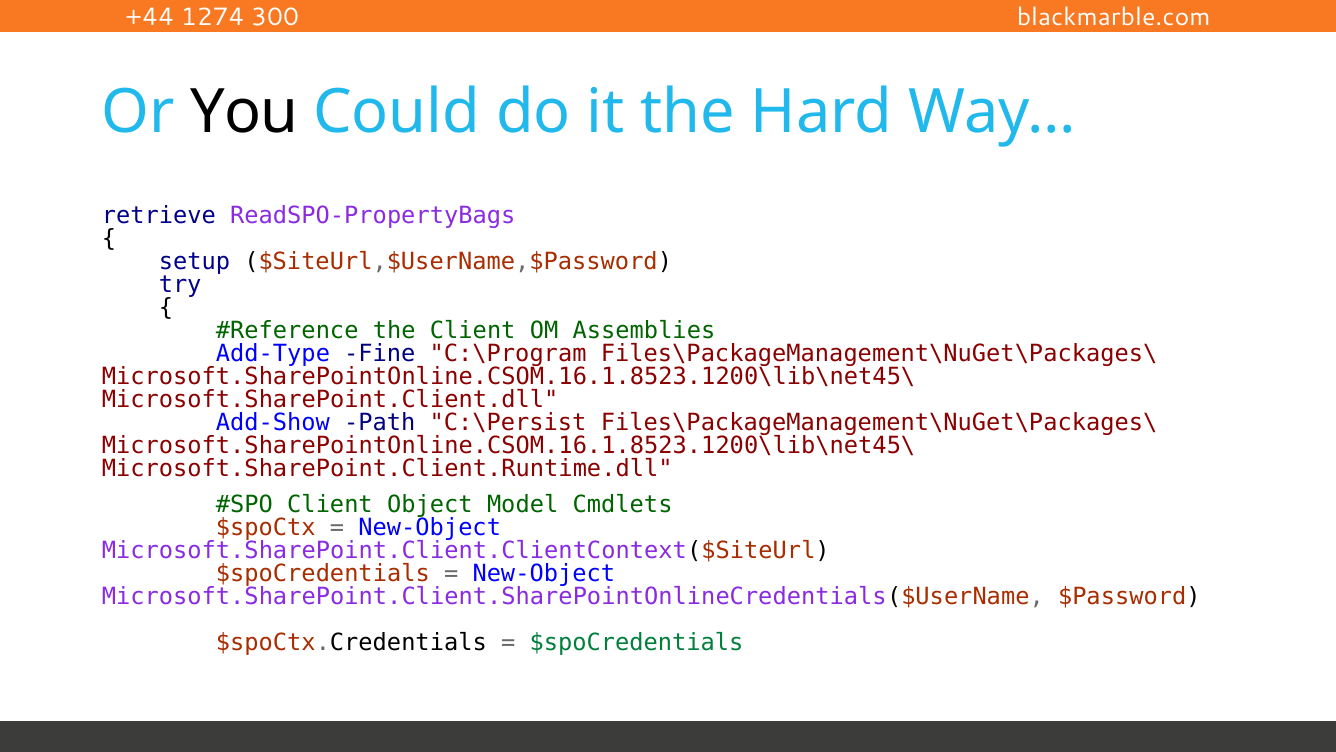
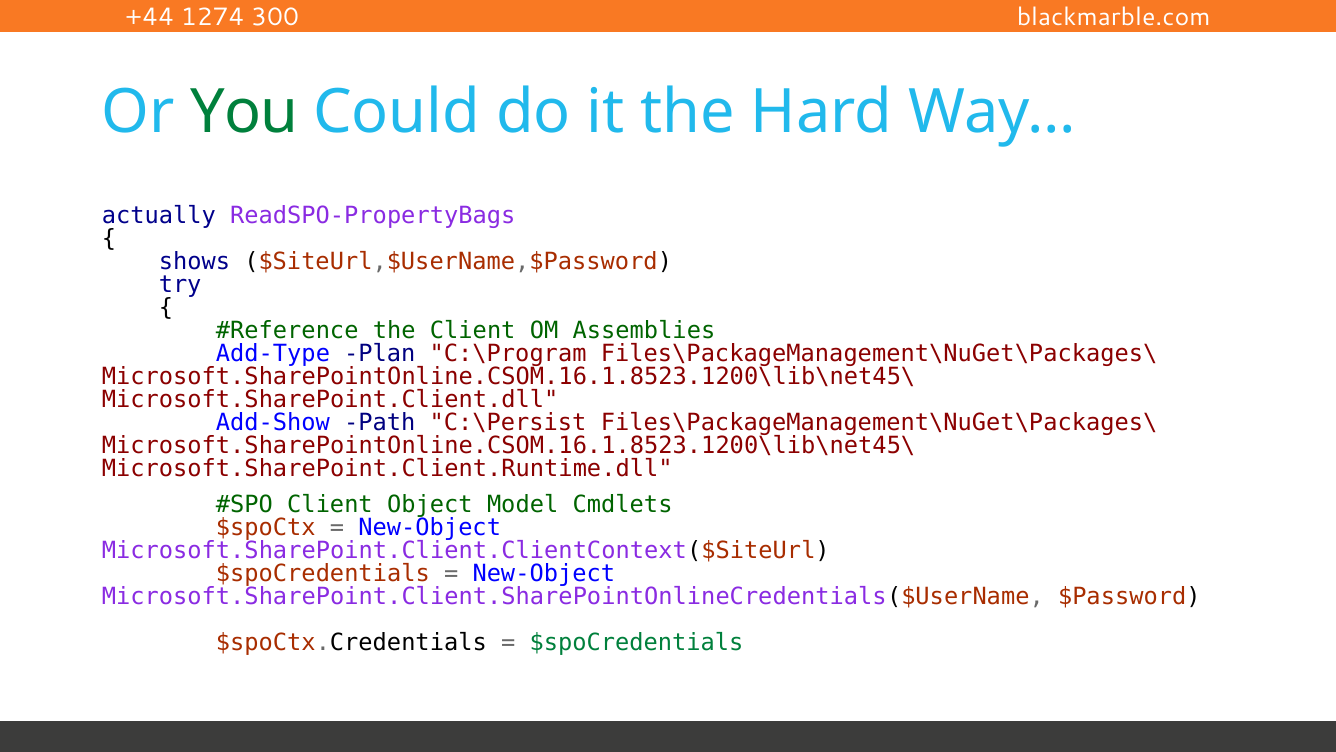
You colour: black -> green (244, 112)
retrieve: retrieve -> actually (159, 216)
setup: setup -> shows (194, 262)
Fine: Fine -> Plan (380, 354)
